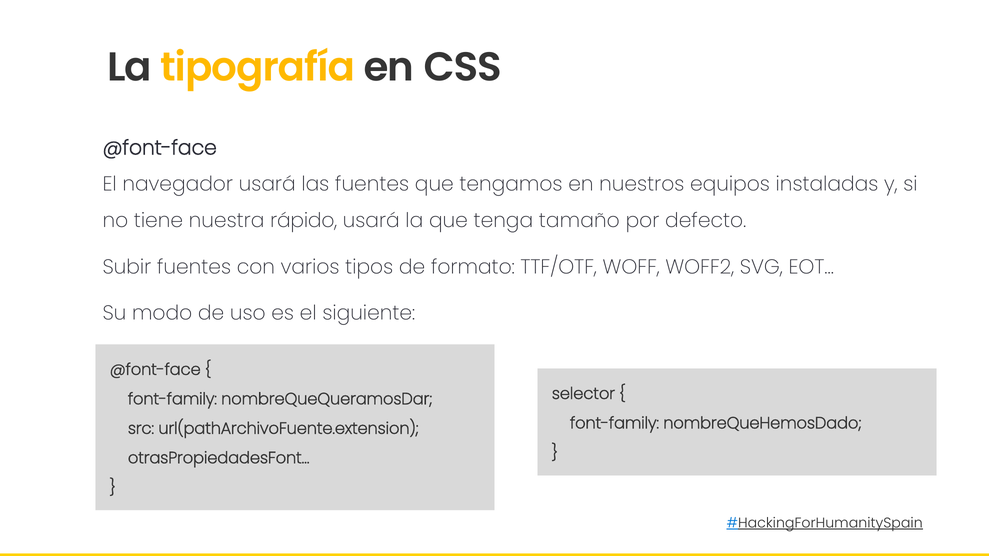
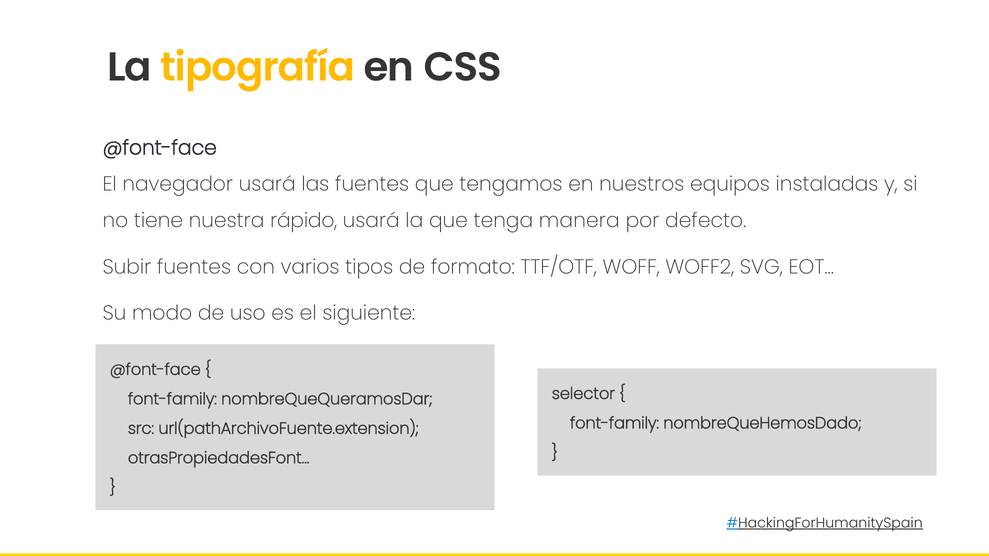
tamaño: tamaño -> manera (579, 221)
